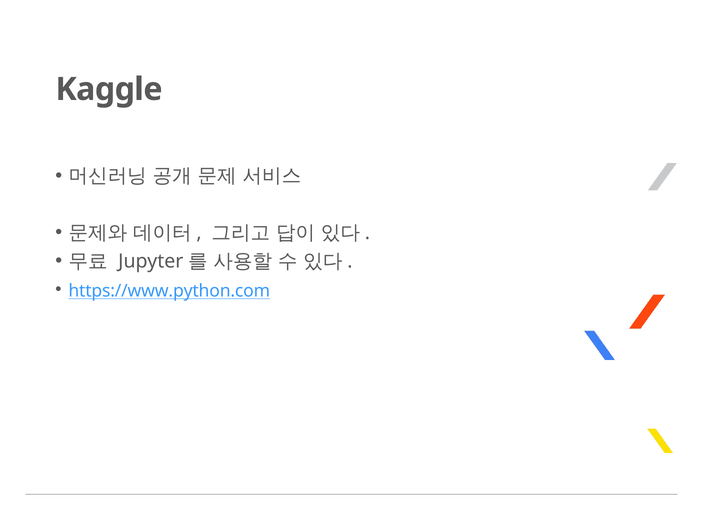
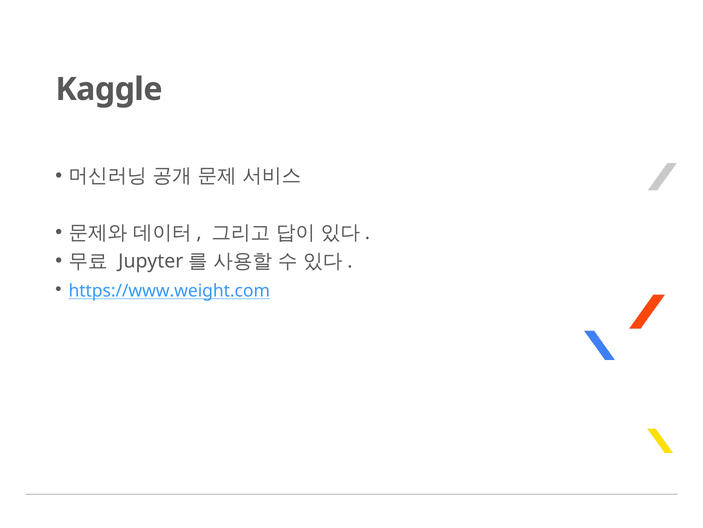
https://www.python.com: https://www.python.com -> https://www.weight.com (169, 290)
